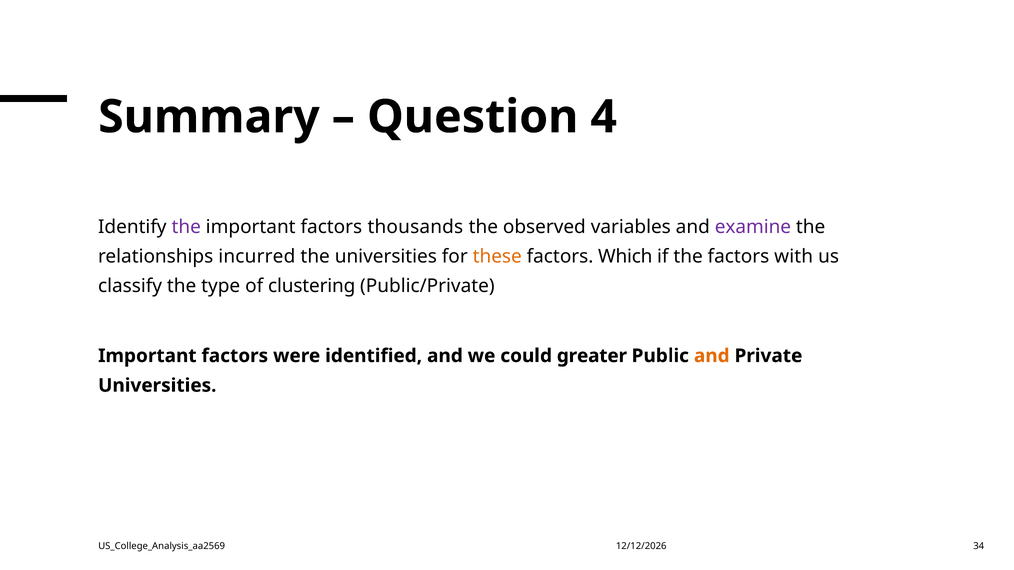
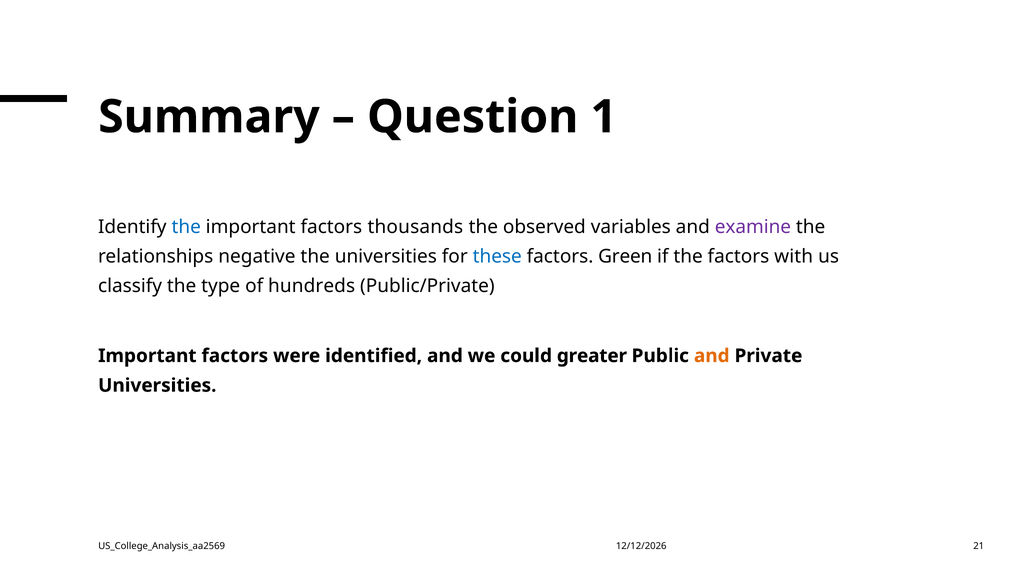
4: 4 -> 1 (604, 117)
the colour: purple -> blue (186, 227)
incurred: incurred -> negative (257, 257)
these colour: orange -> blue (497, 257)
Which: Which -> Green (625, 257)
clustering: clustering -> hundreds (312, 286)
34: 34 -> 21 (979, 546)
